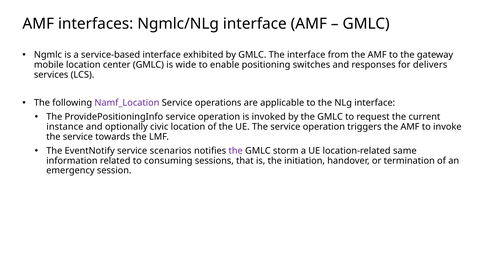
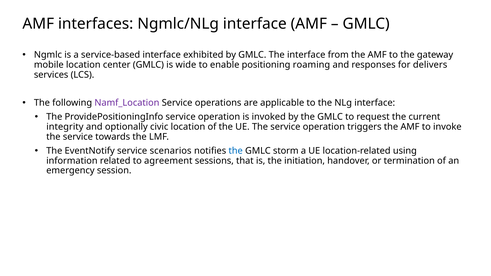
switches: switches -> roaming (311, 65)
instance: instance -> integrity (65, 127)
the colour: purple -> blue (236, 151)
same: same -> using (405, 151)
consuming: consuming -> agreement (168, 161)
